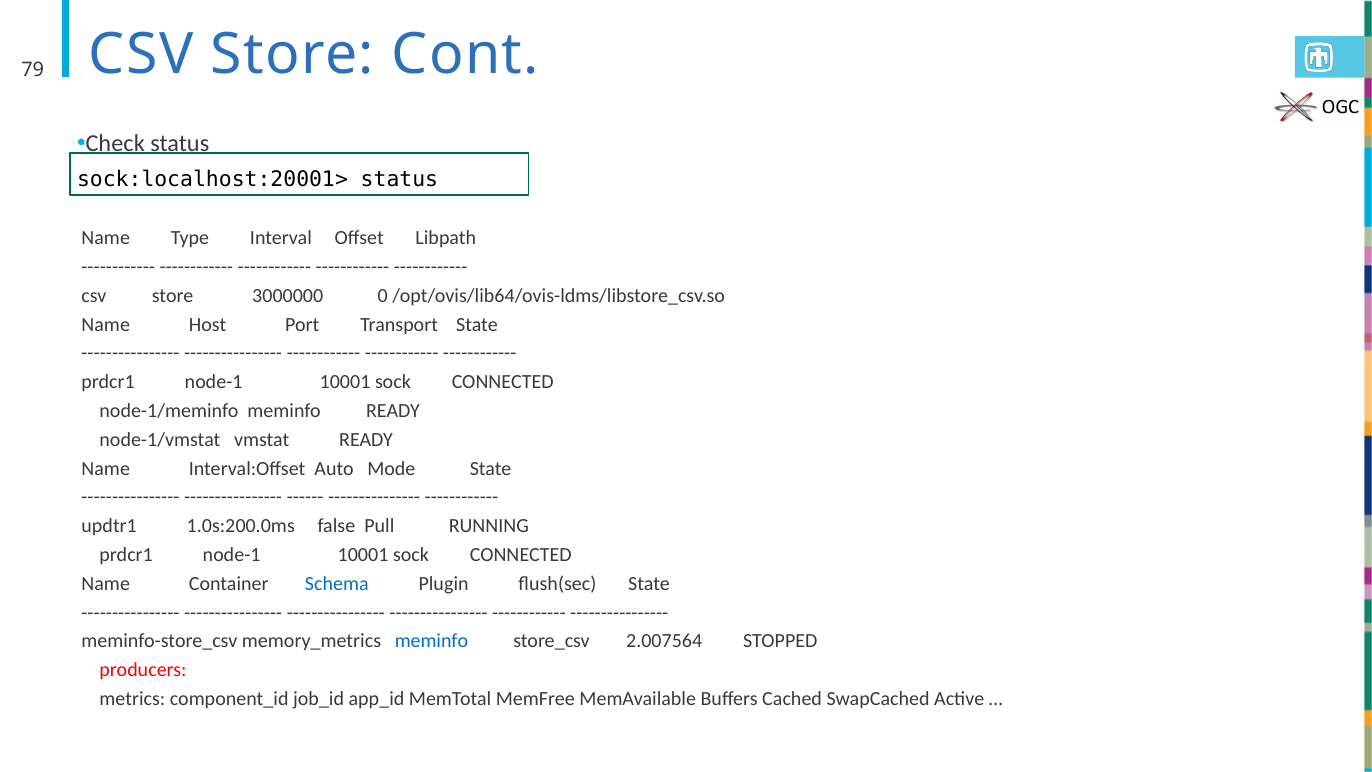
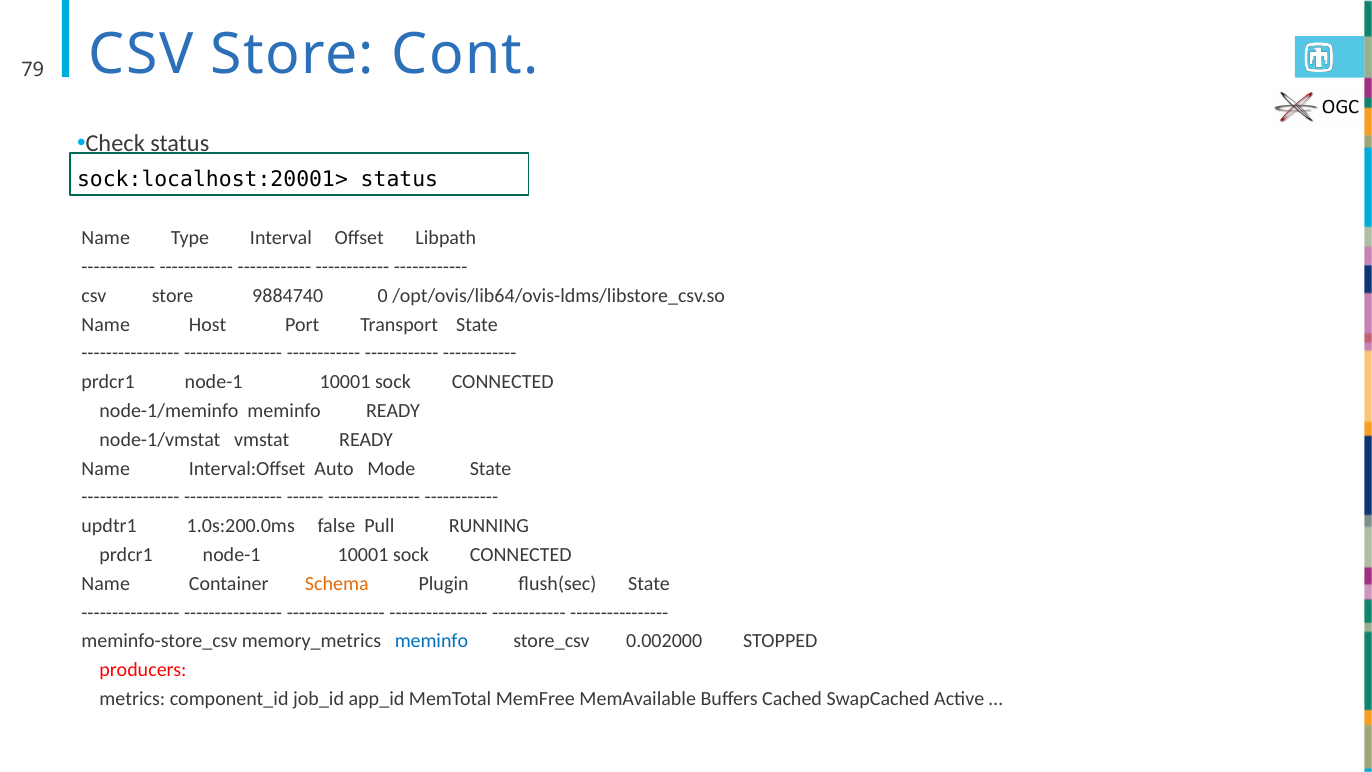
3000000: 3000000 -> 9884740 (288, 296)
Schema colour: blue -> orange (337, 584)
2.007564: 2.007564 -> 0.002000 (664, 641)
